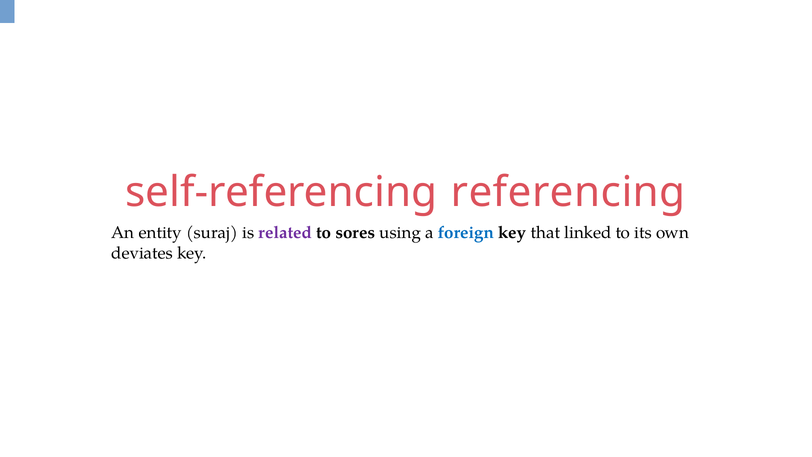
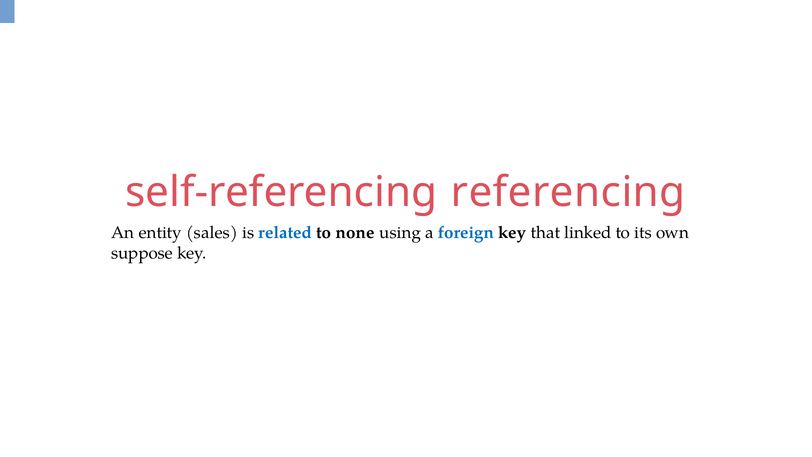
suraj: suraj -> sales (212, 233)
related colour: purple -> blue (285, 233)
sores: sores -> none (355, 233)
deviates: deviates -> suppose (142, 253)
